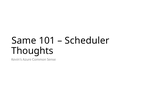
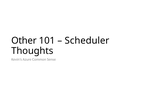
Same: Same -> Other (24, 40)
